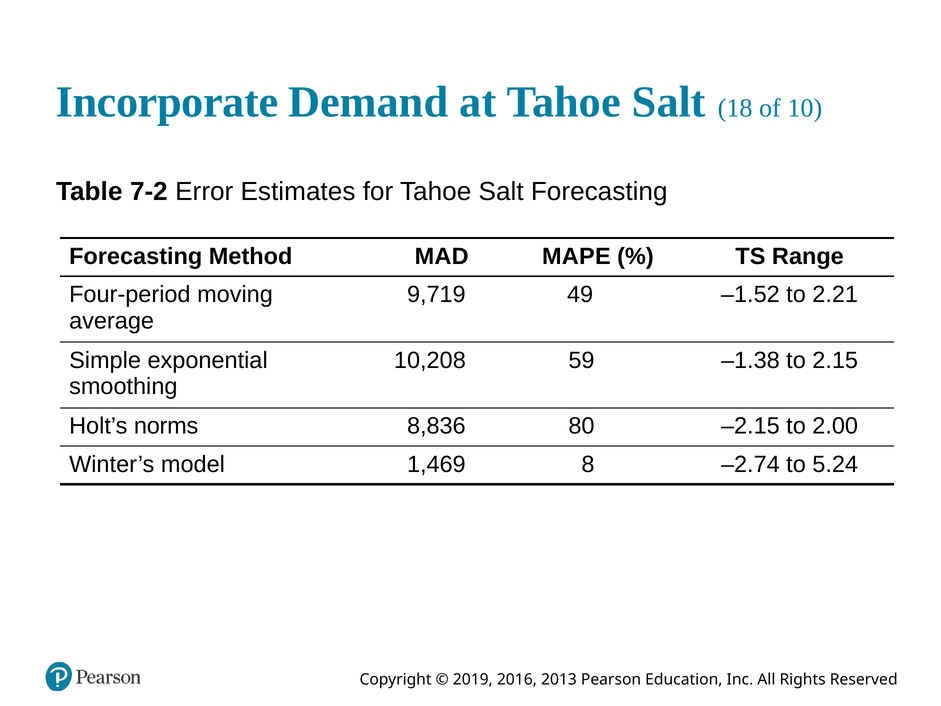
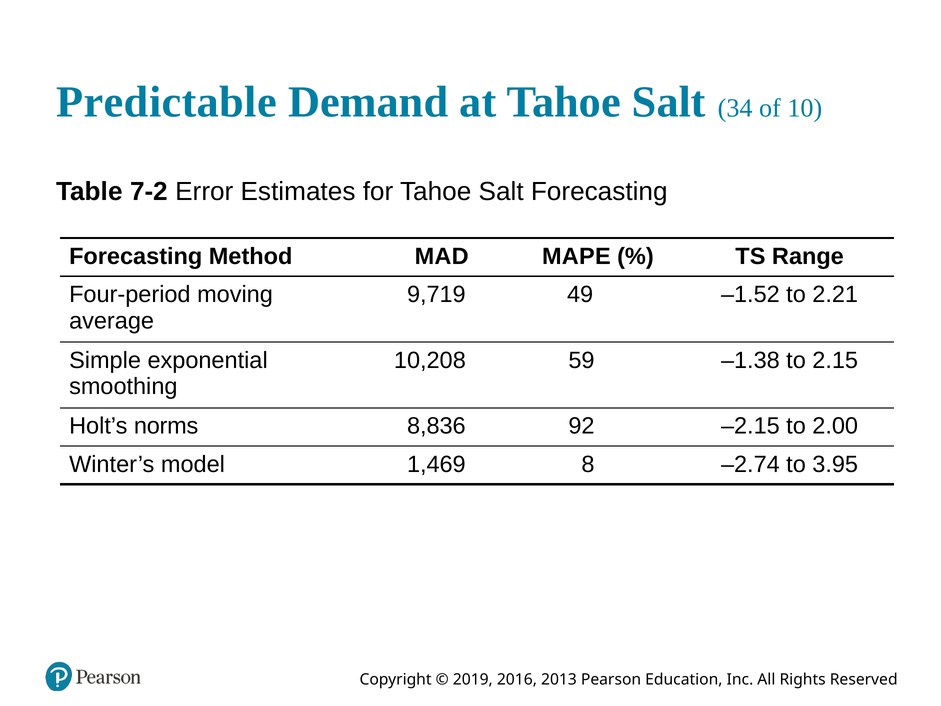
Incorporate: Incorporate -> Predictable (167, 102)
18: 18 -> 34 (735, 108)
80: 80 -> 92 (581, 426)
5.24: 5.24 -> 3.95 (835, 464)
